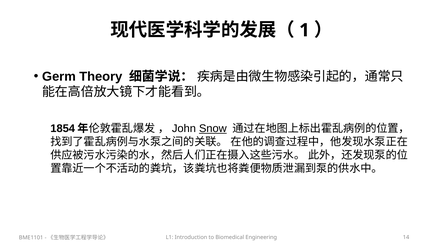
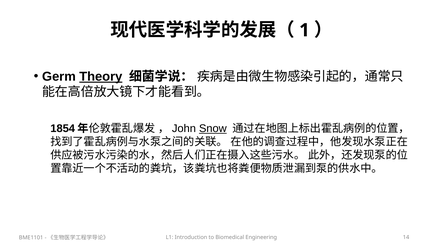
Theory underline: none -> present (101, 77)
